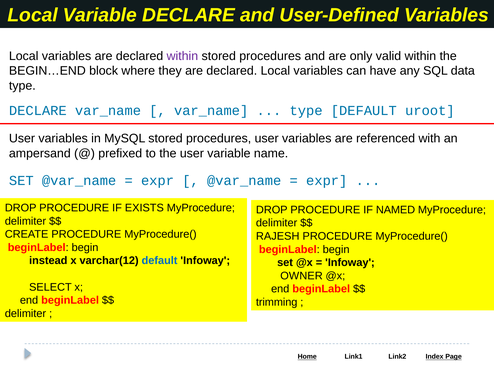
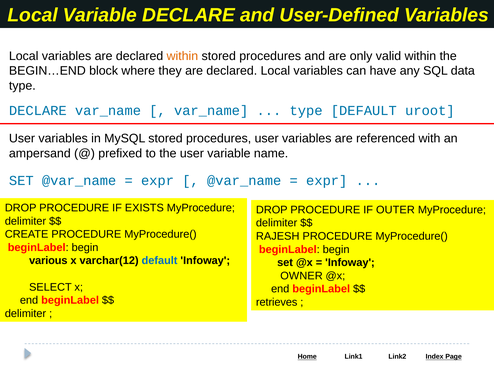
within colour: purple -> orange (182, 56)
NAMED: NAMED -> OUTER (395, 210)
instead: instead -> various (48, 260)
trimming: trimming -> retrieves (277, 302)
